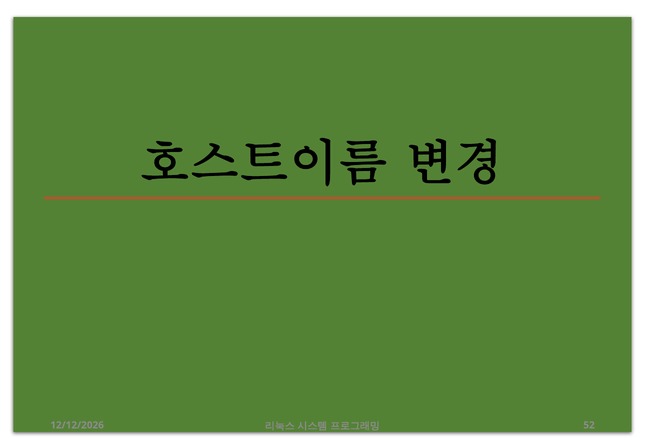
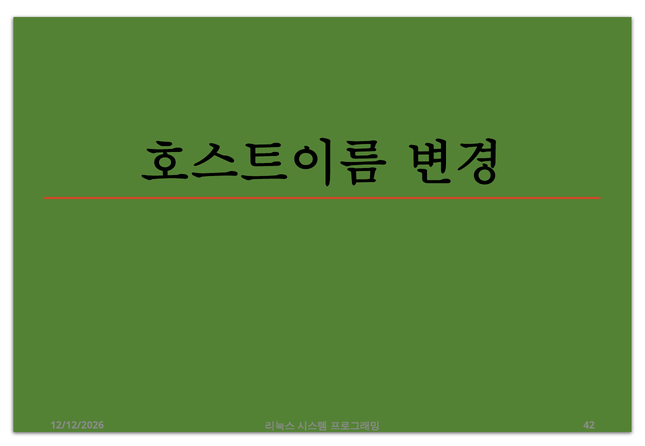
52: 52 -> 42 (589, 426)
